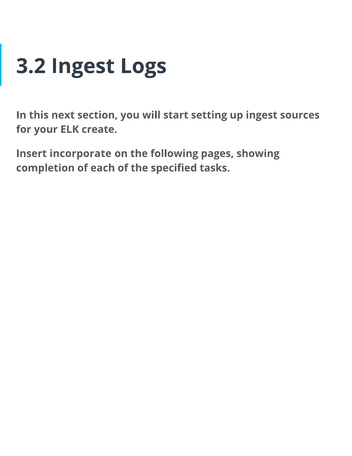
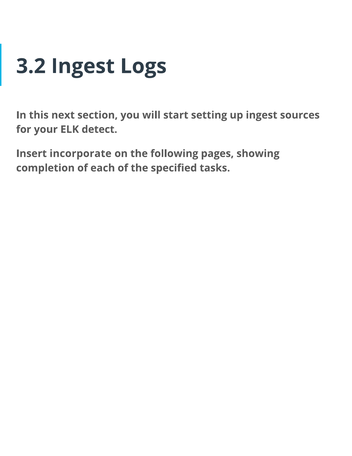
create: create -> detect (99, 129)
